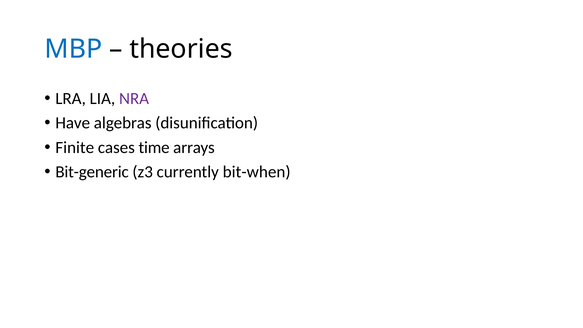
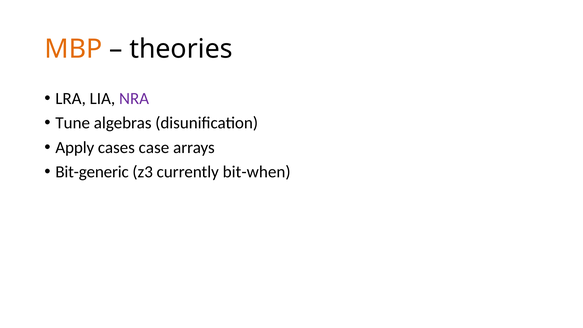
MBP colour: blue -> orange (73, 49)
Have: Have -> Tune (73, 123)
Finite: Finite -> Apply (75, 147)
time: time -> case (154, 147)
